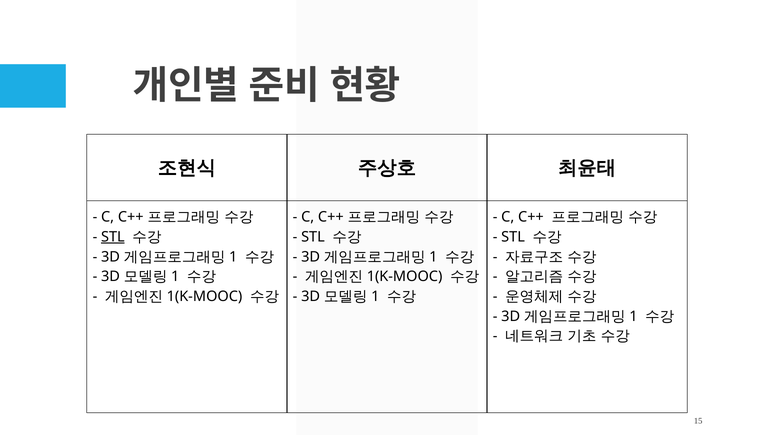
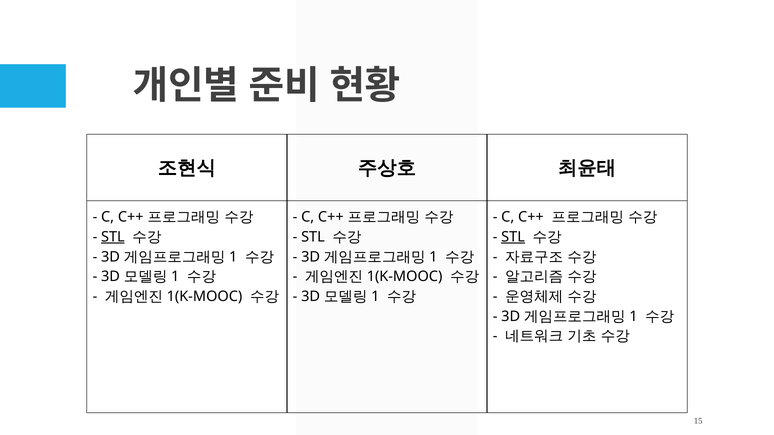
STL underline: none -> present (513, 237)
